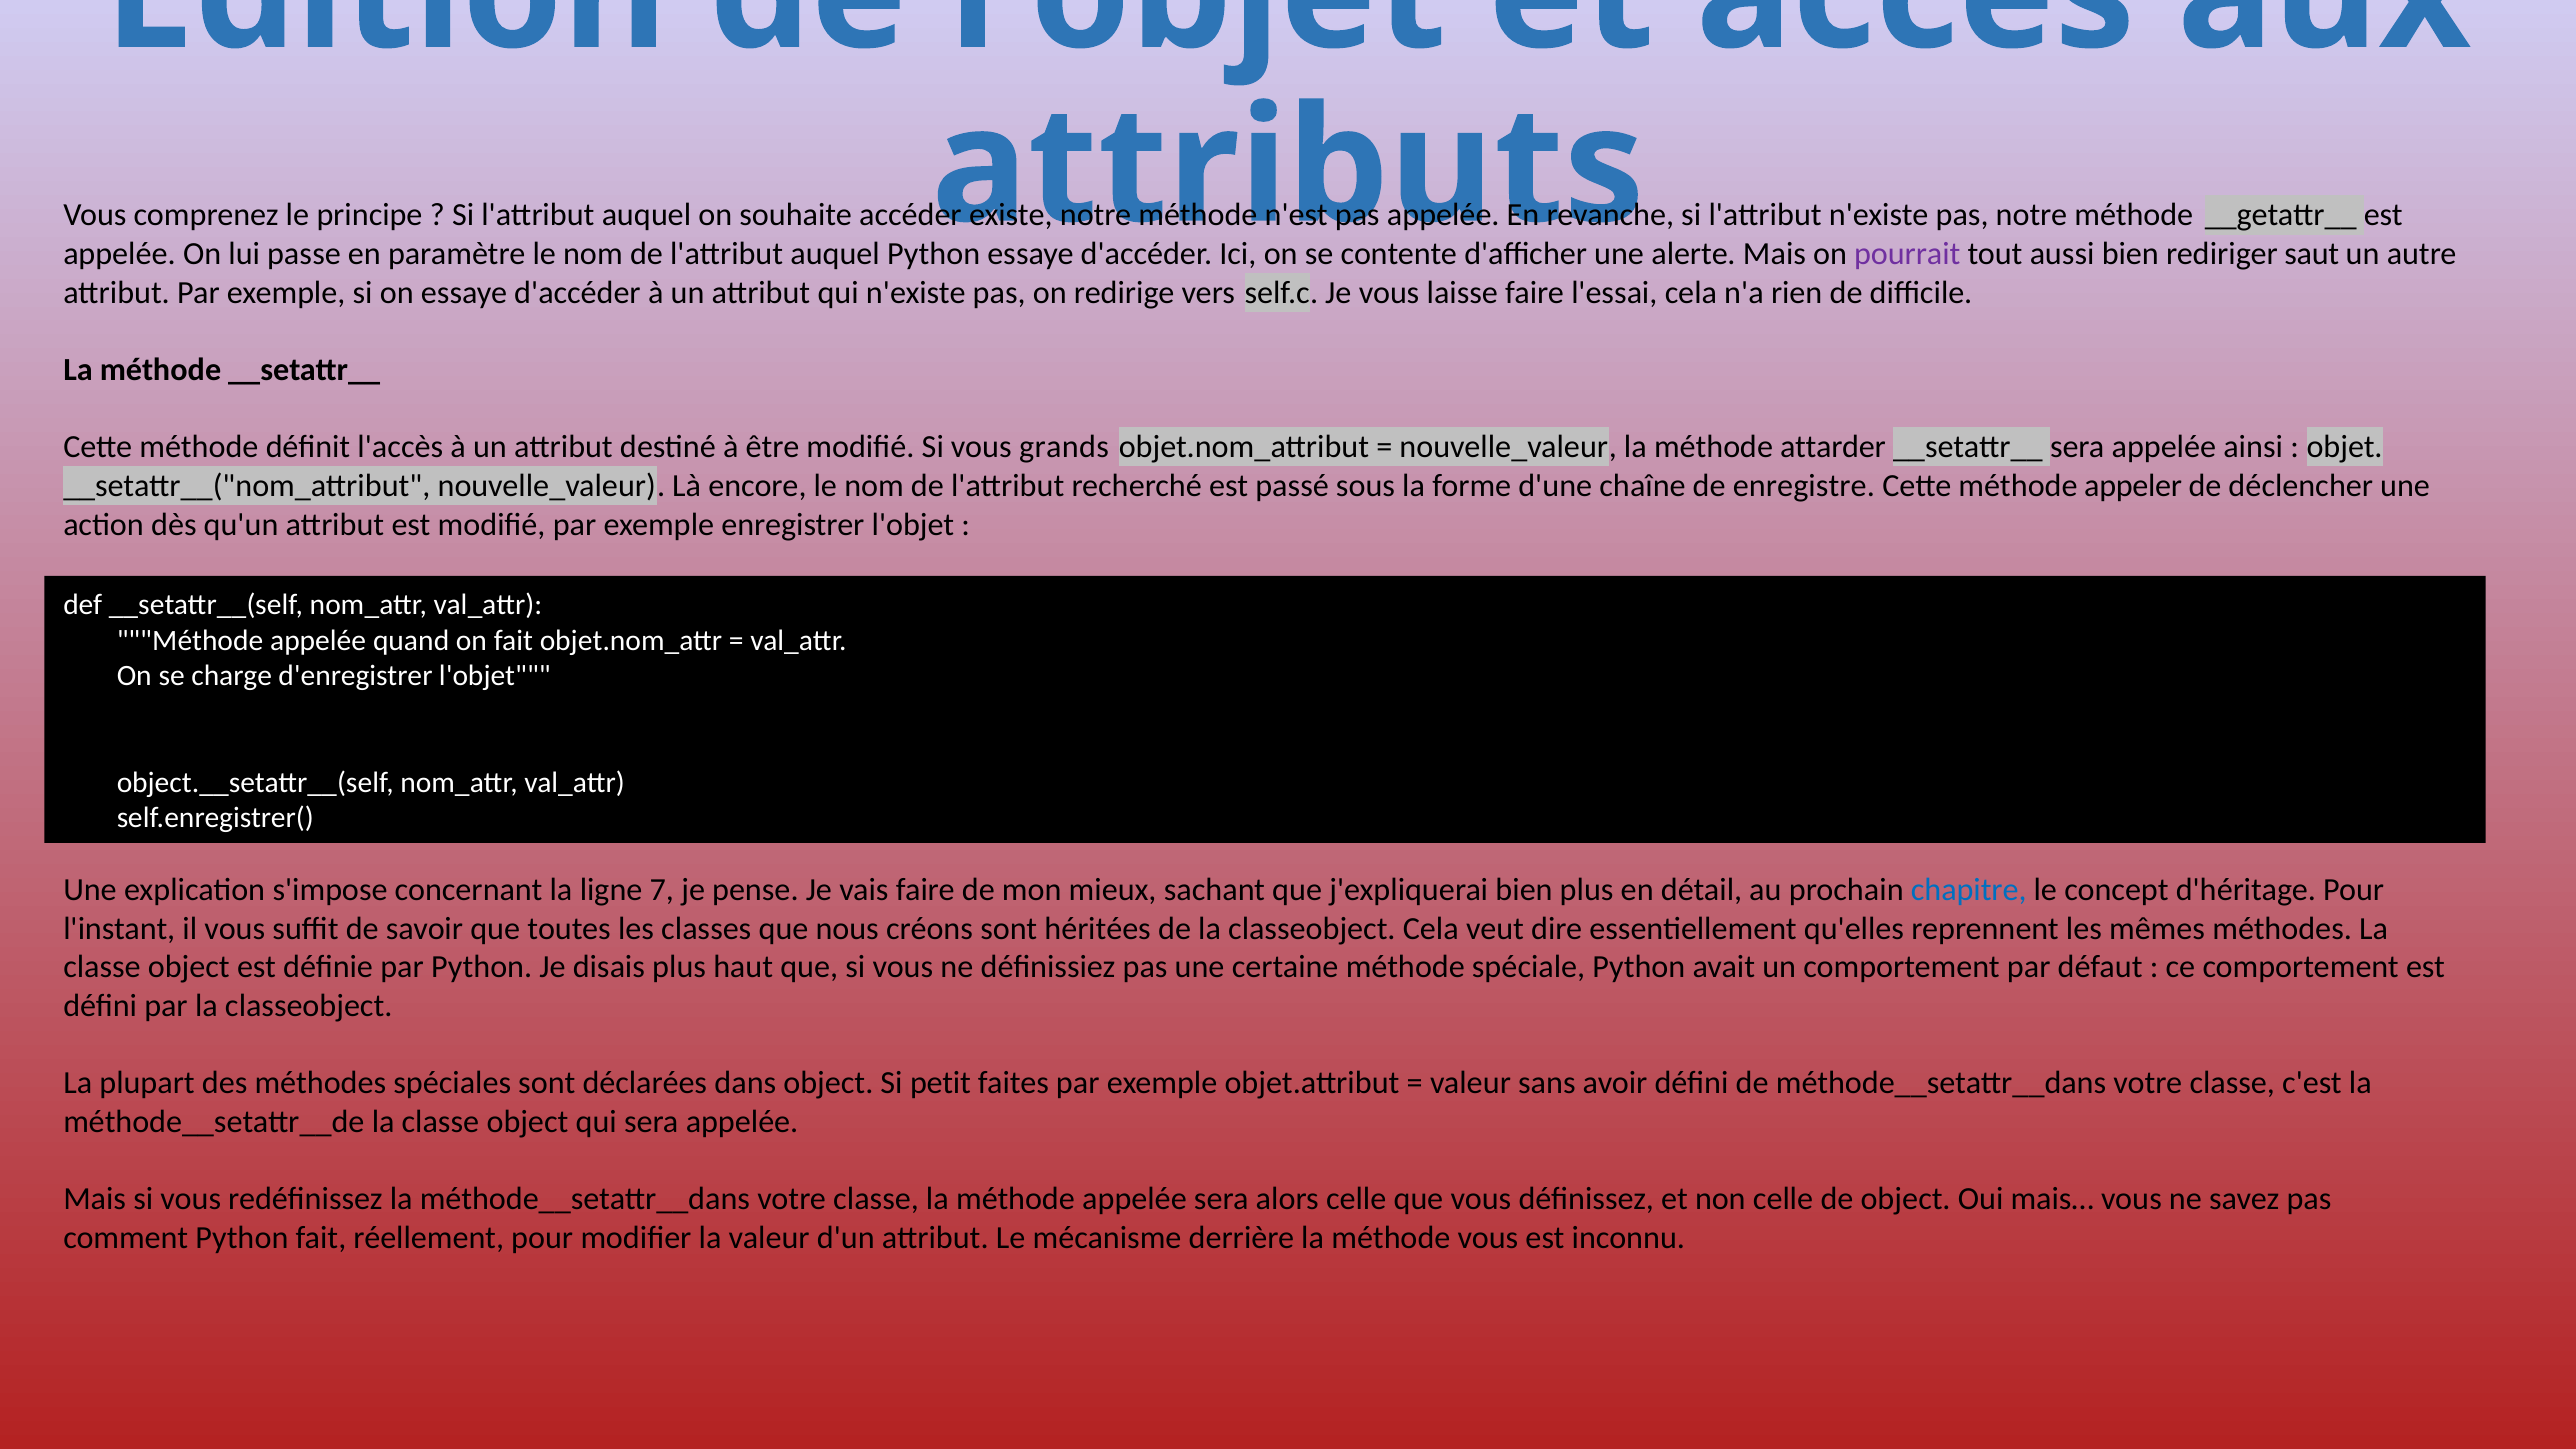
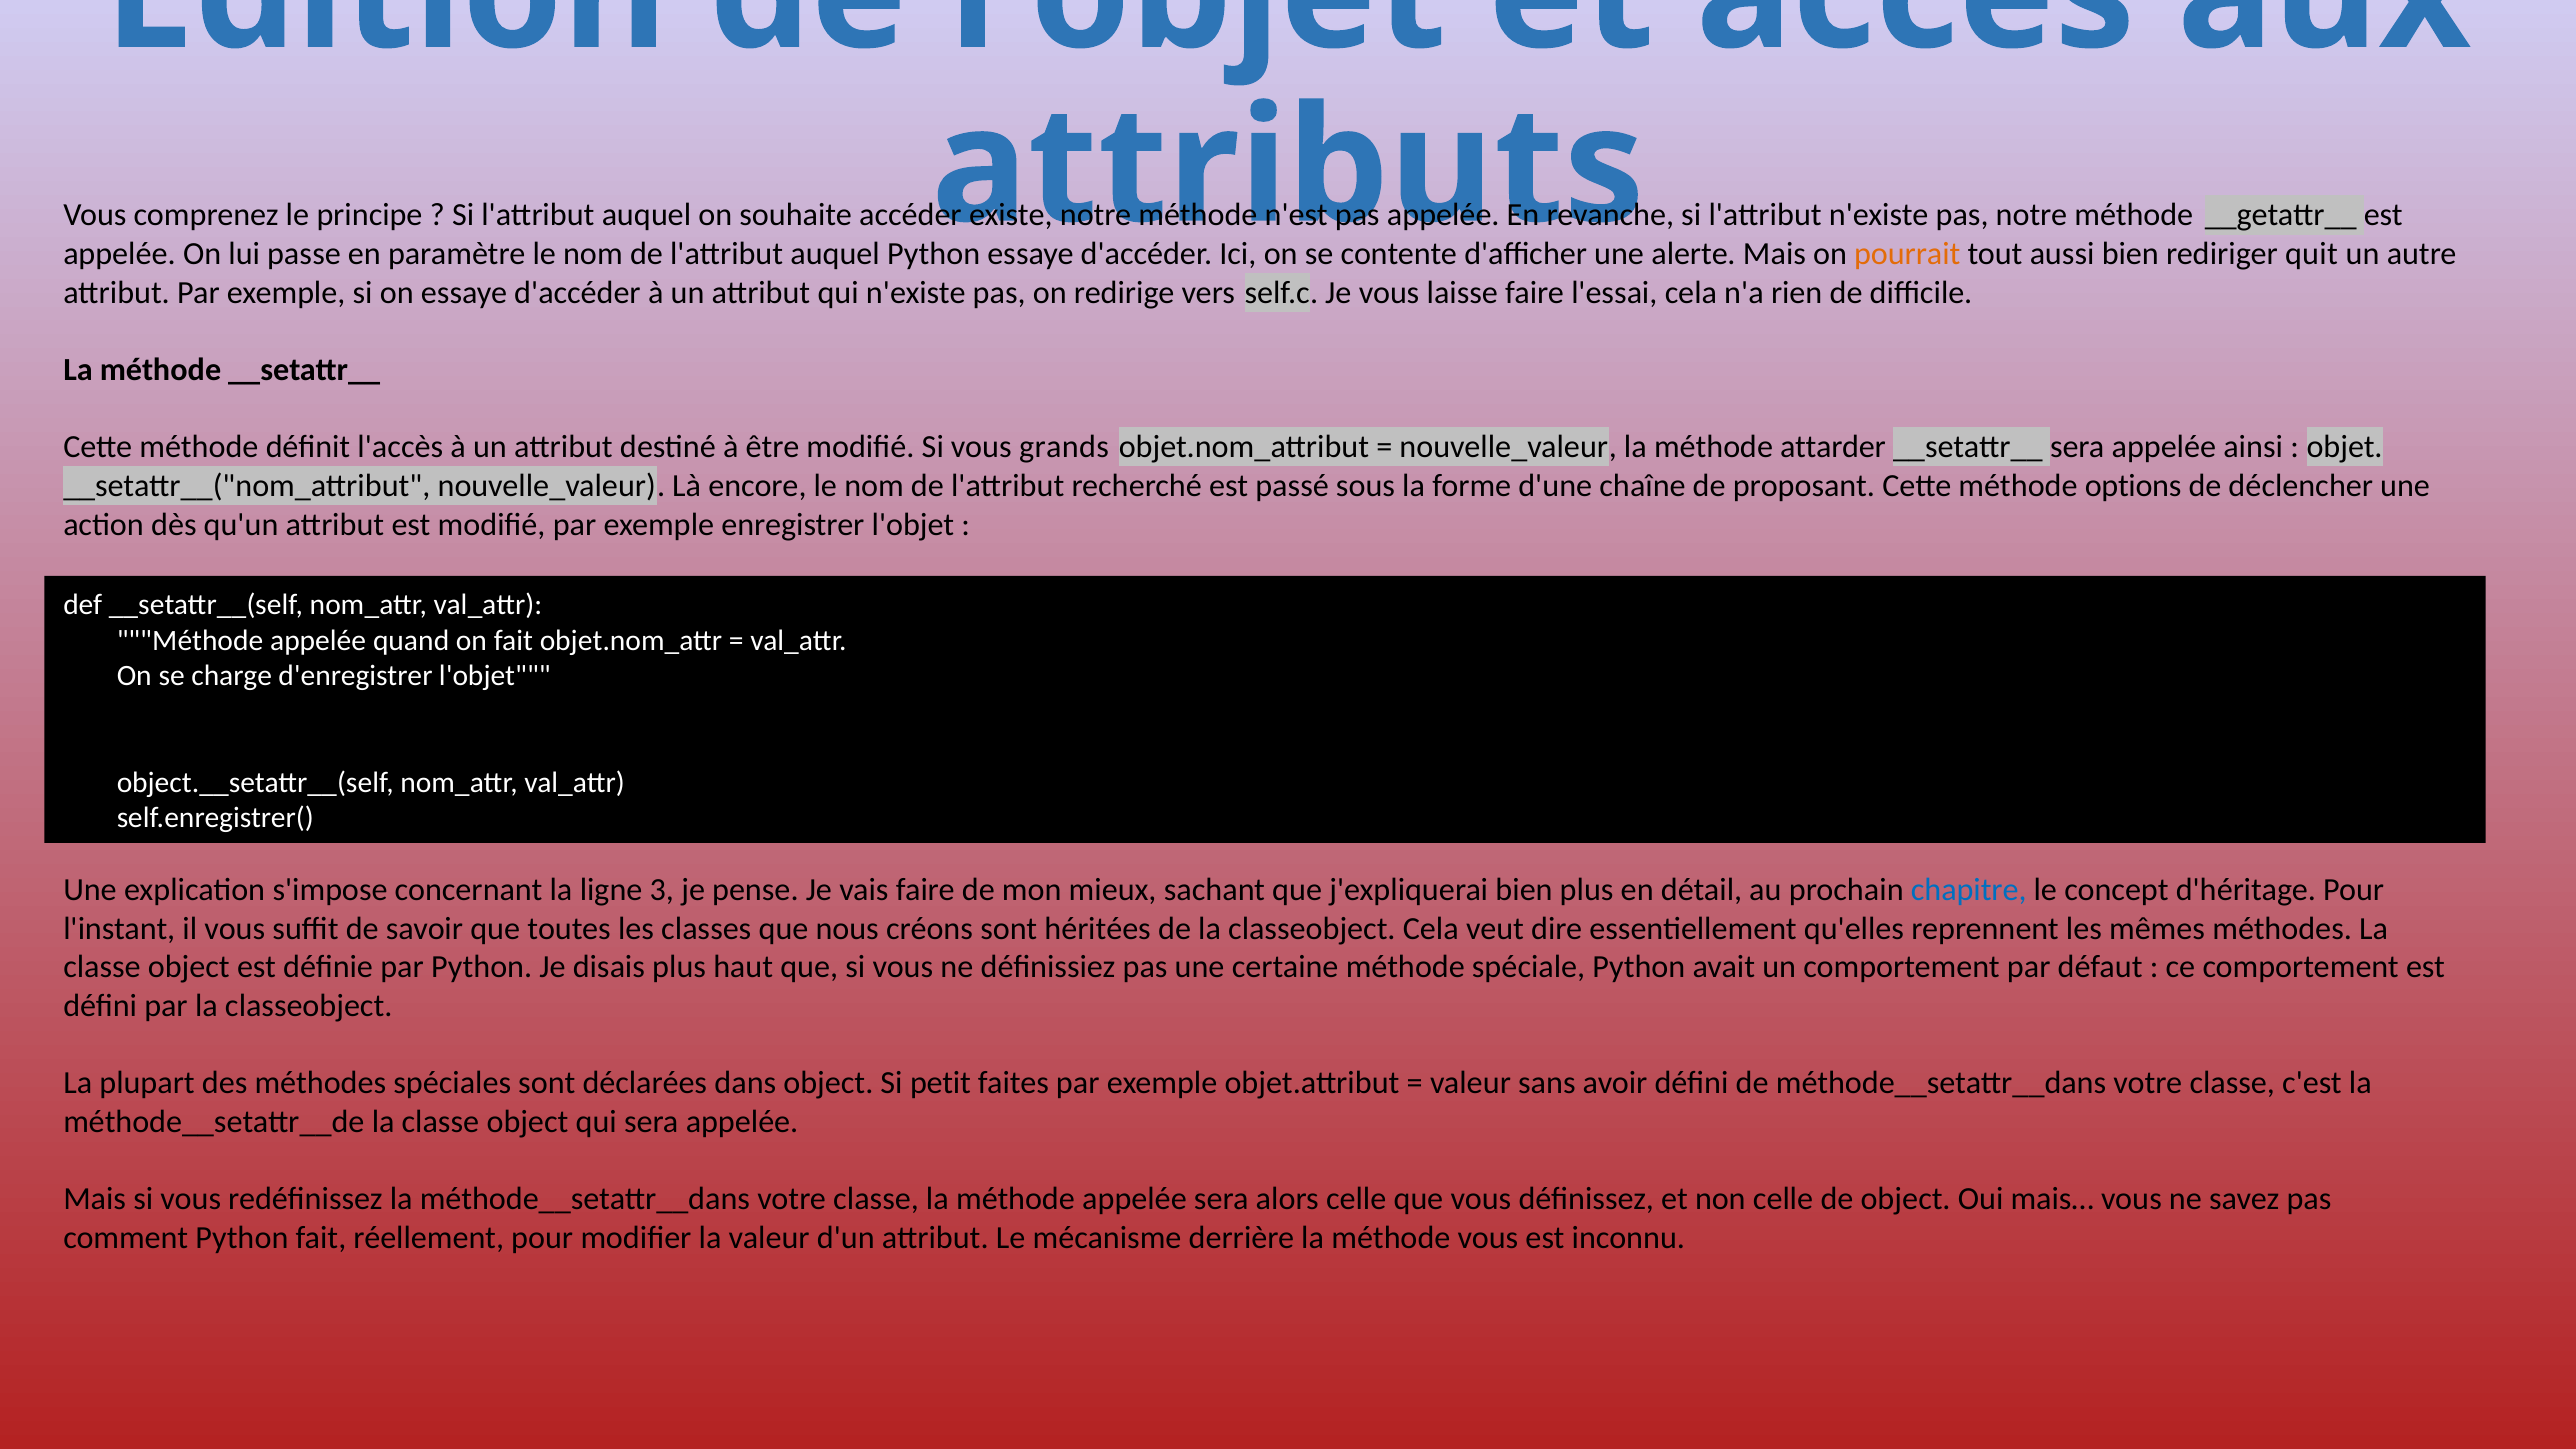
pourrait colour: purple -> orange (1907, 254)
saut: saut -> quit (2311, 254)
enregistre: enregistre -> proposant (1804, 486)
appeler: appeler -> options (2133, 486)
7: 7 -> 3 (662, 890)
